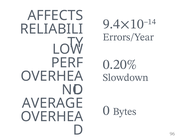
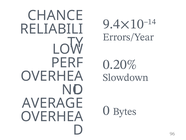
AFFECTS: AFFECTS -> CHANCE (55, 15)
